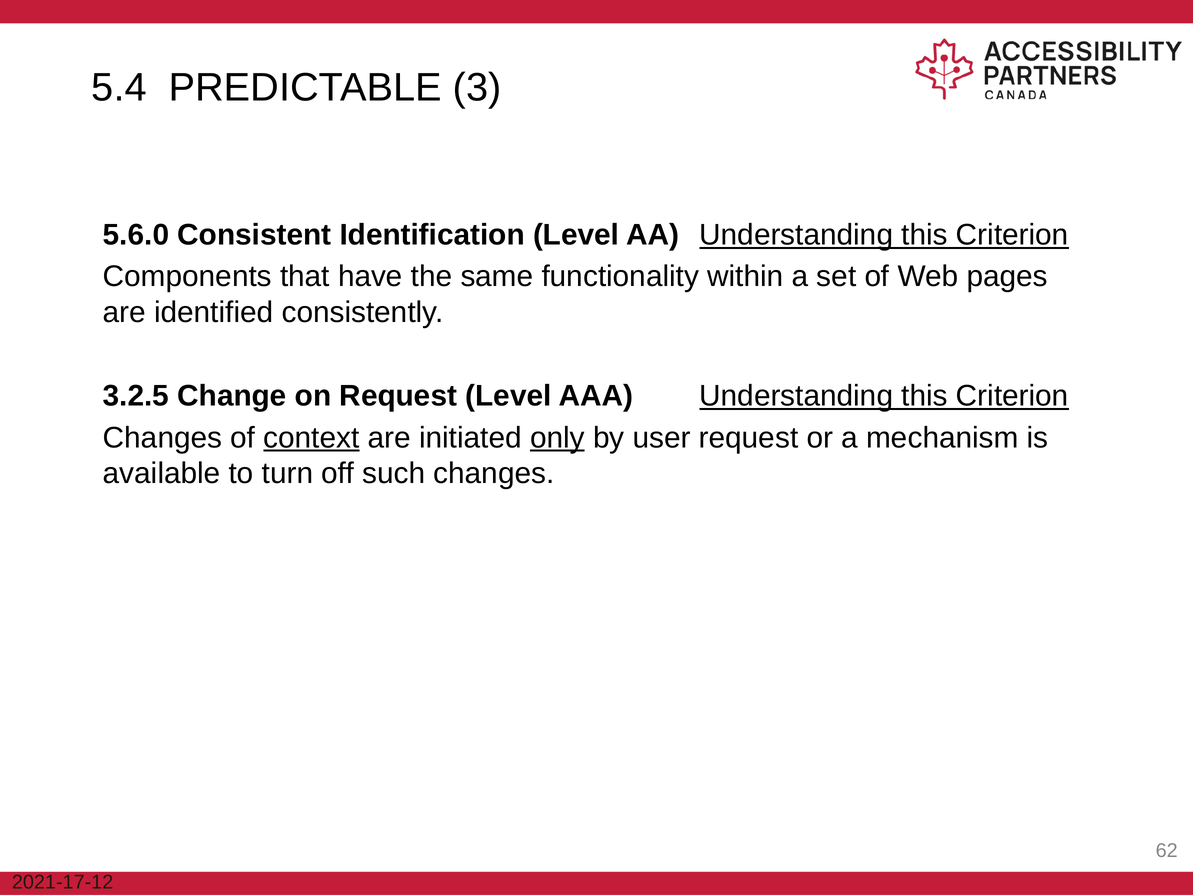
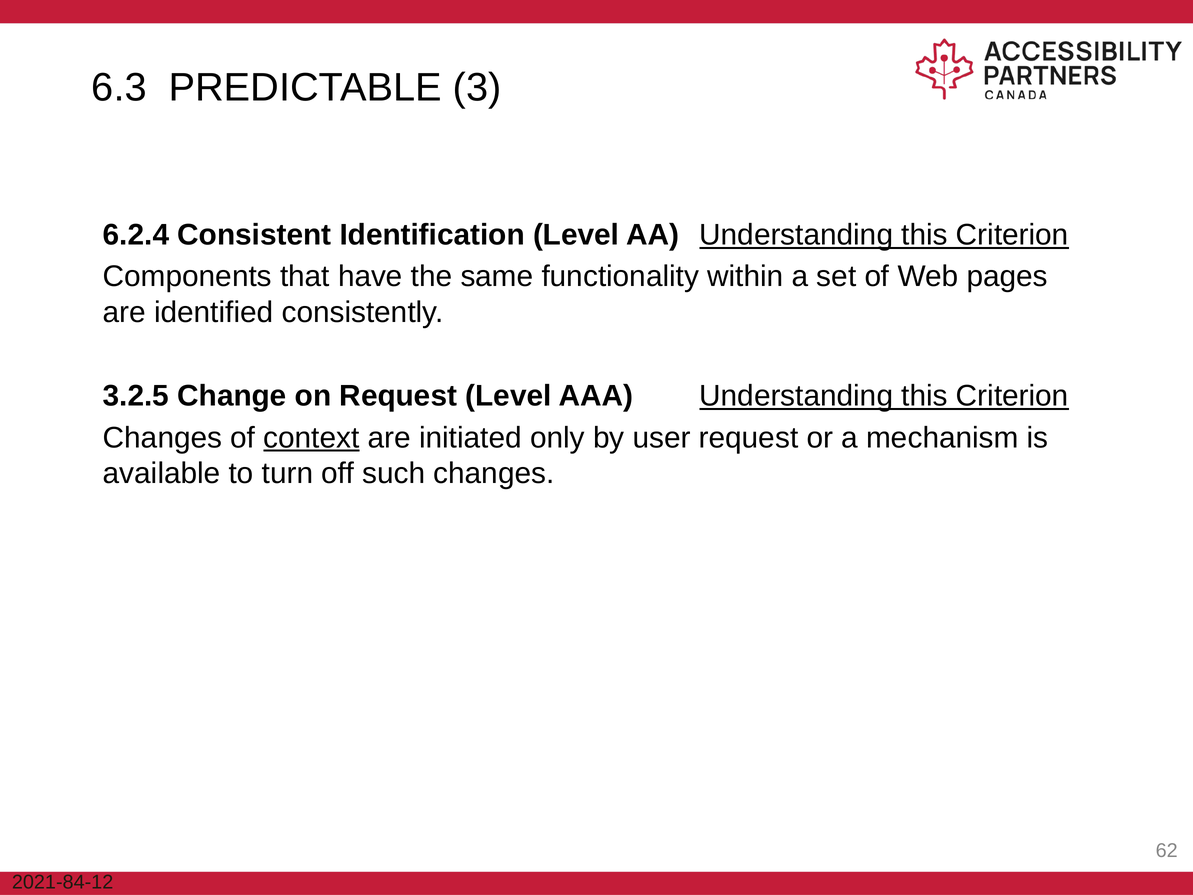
5.4: 5.4 -> 6.3 (119, 87)
5.6.0: 5.6.0 -> 6.2.4 (136, 235)
only underline: present -> none (557, 438)
2021-17-12: 2021-17-12 -> 2021-84-12 (63, 882)
